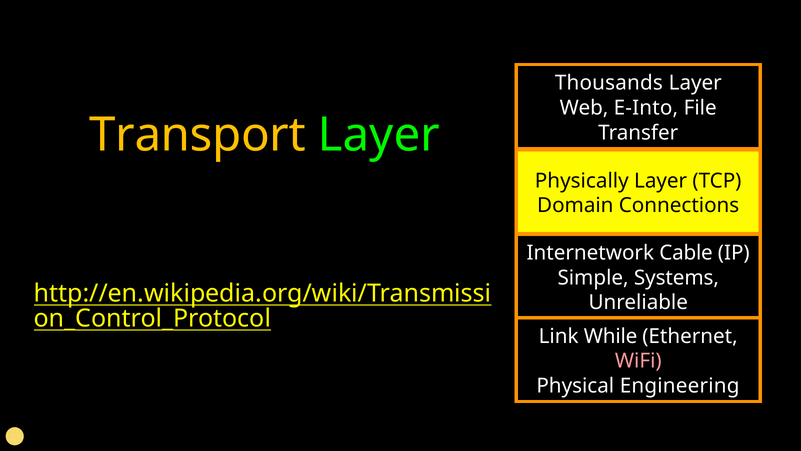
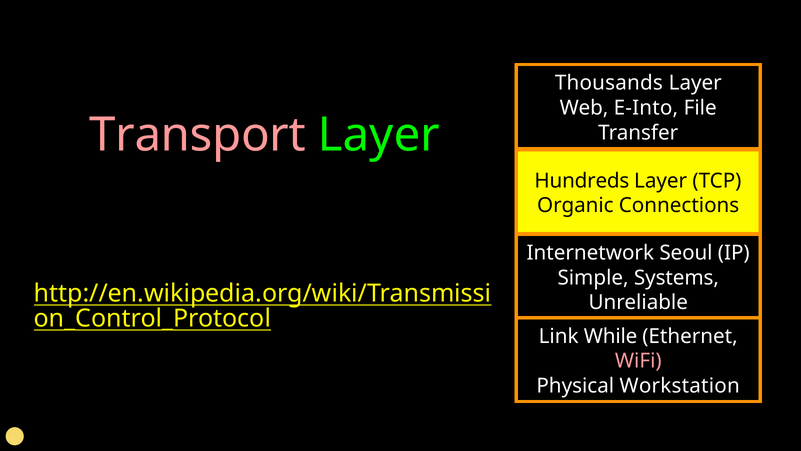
Transport colour: yellow -> pink (198, 135)
Physically: Physically -> Hundreds (582, 181)
Domain: Domain -> Organic (575, 205)
Cable: Cable -> Seoul (686, 253)
Engineering: Engineering -> Workstation (680, 385)
